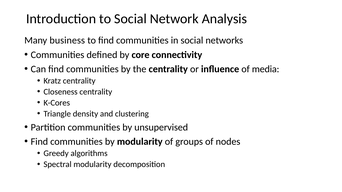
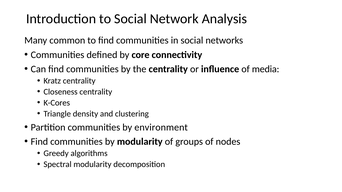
business: business -> common (67, 41)
unsupervised: unsupervised -> environment (161, 127)
